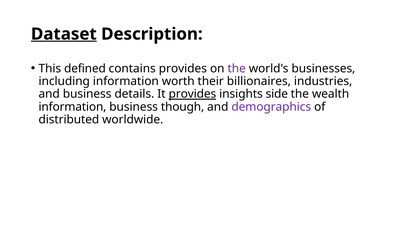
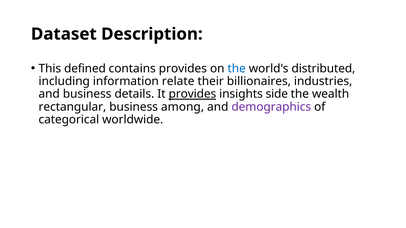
Dataset underline: present -> none (64, 34)
the colour: purple -> blue (237, 69)
businesses: businesses -> distributed (323, 69)
worth: worth -> relate (178, 81)
information: information -> rectangular (72, 107)
though: though -> among (182, 107)
distributed: distributed -> categorical (69, 120)
